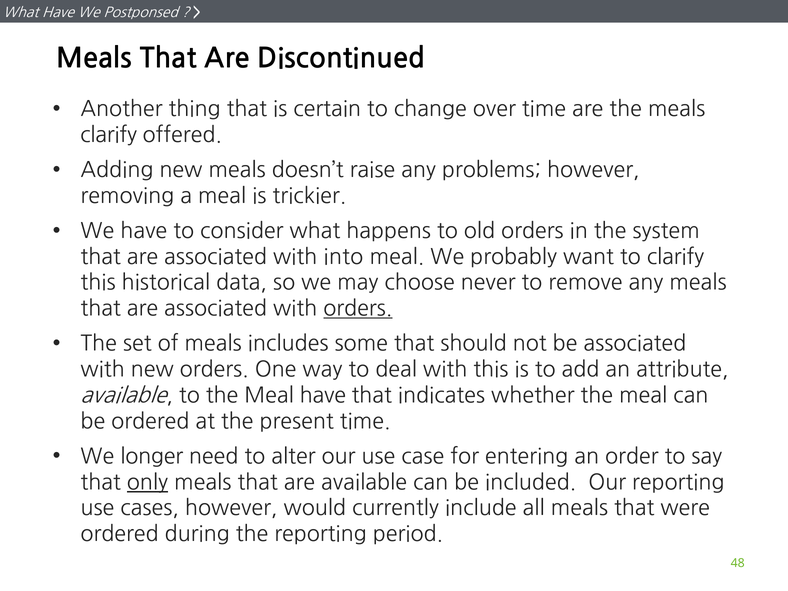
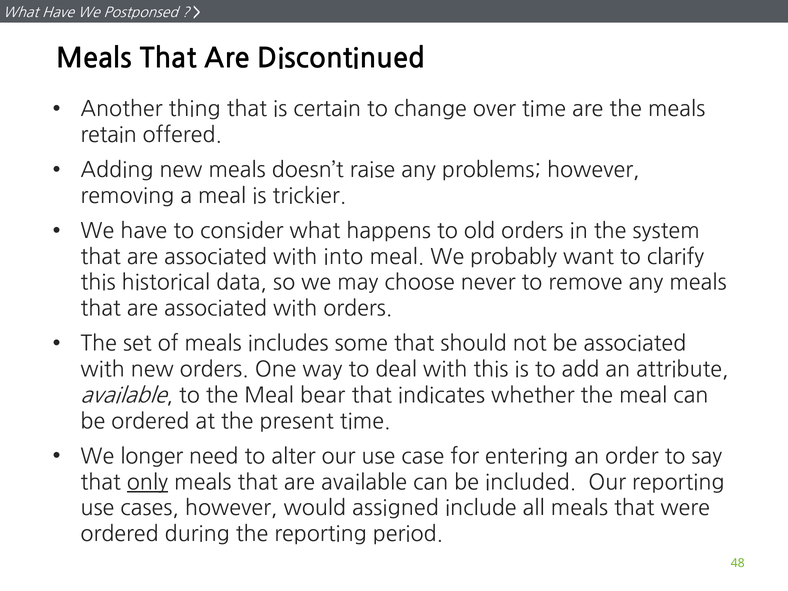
clarify: clarify -> retain (109, 135)
orders underline: present -> none (358, 309)
Meal have: have -> bear (323, 396)
currently: currently -> assigned (395, 508)
